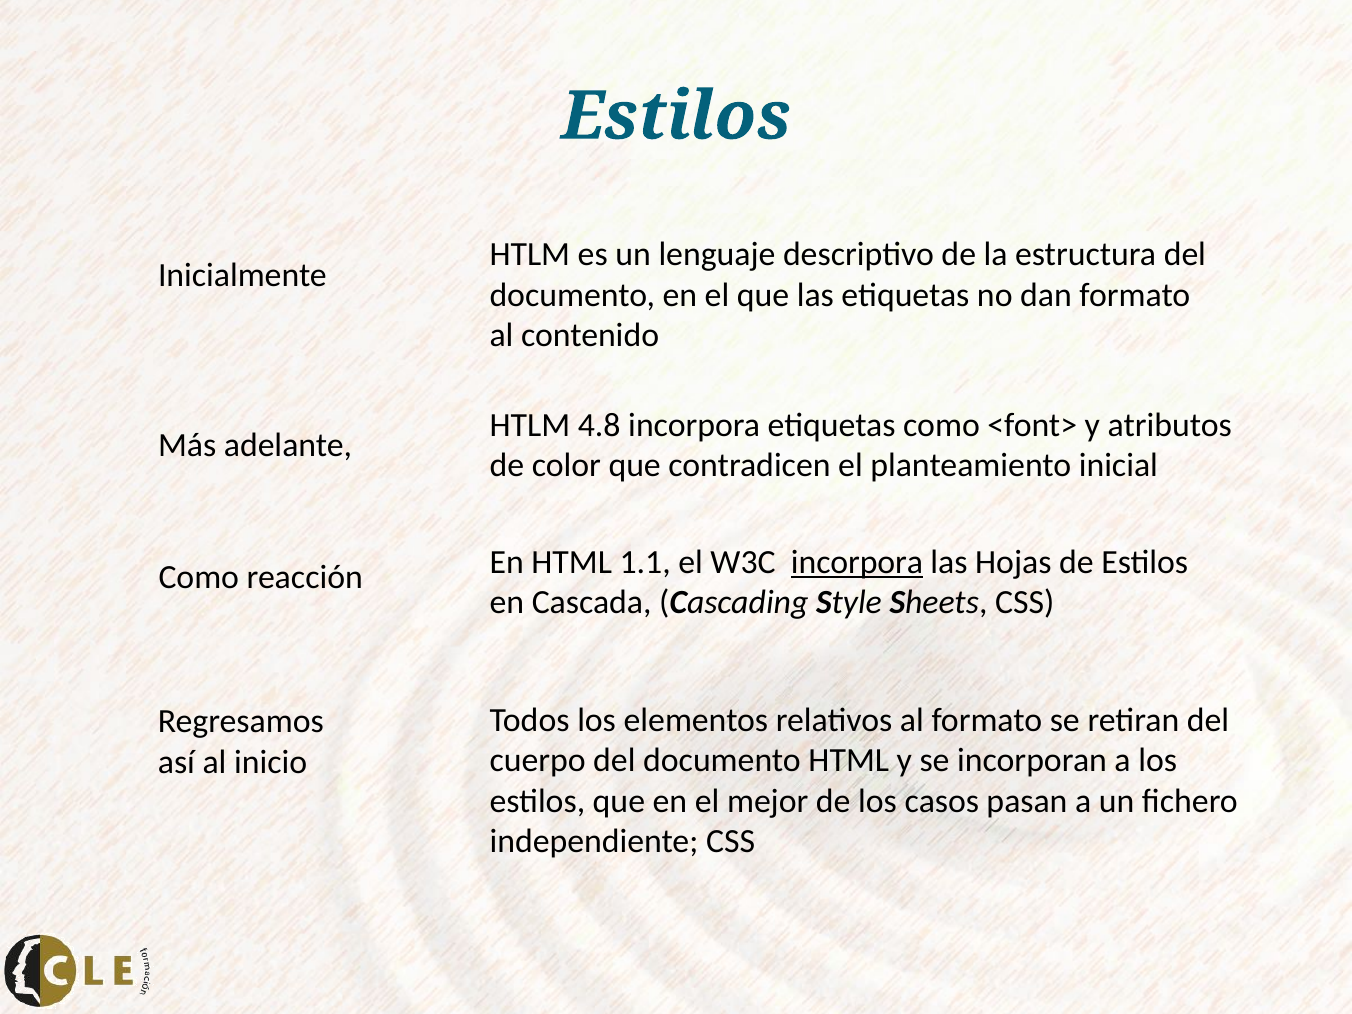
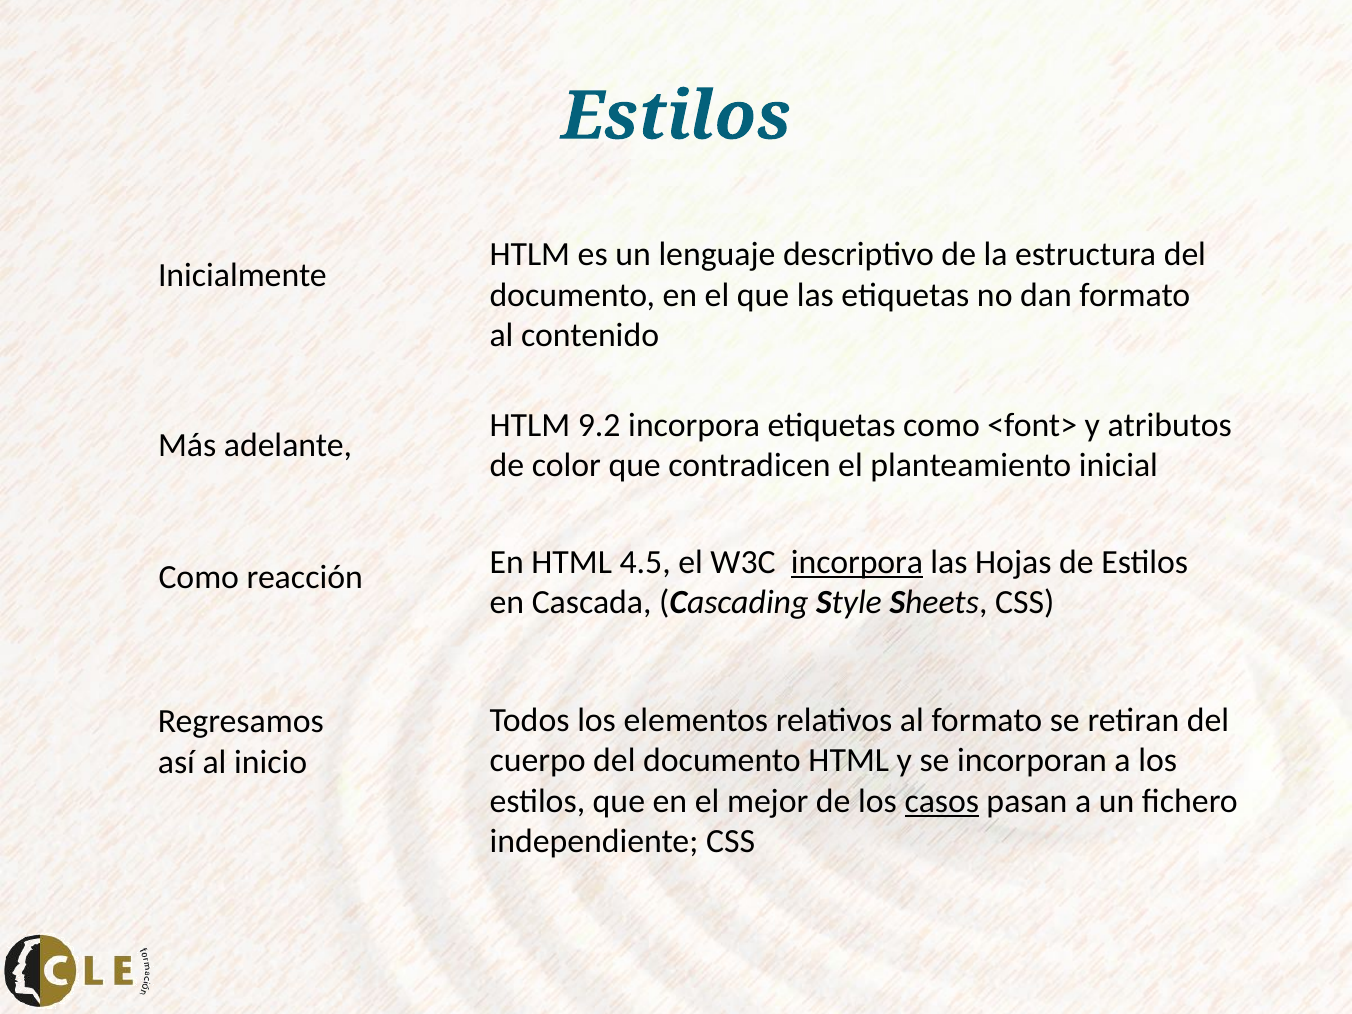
4.8: 4.8 -> 9.2 (599, 425)
1.1: 1.1 -> 4.5 (645, 562)
casos underline: none -> present (942, 801)
